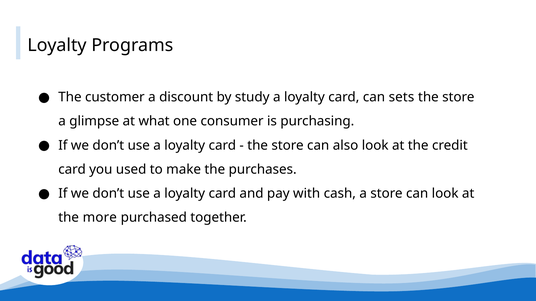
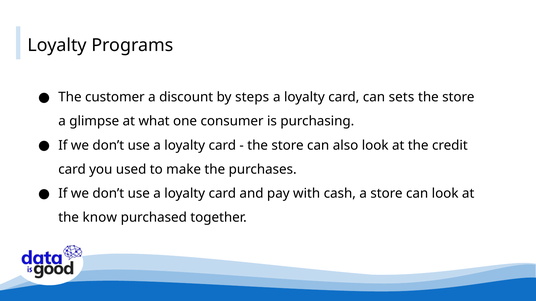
study: study -> steps (252, 97)
more: more -> know (100, 218)
